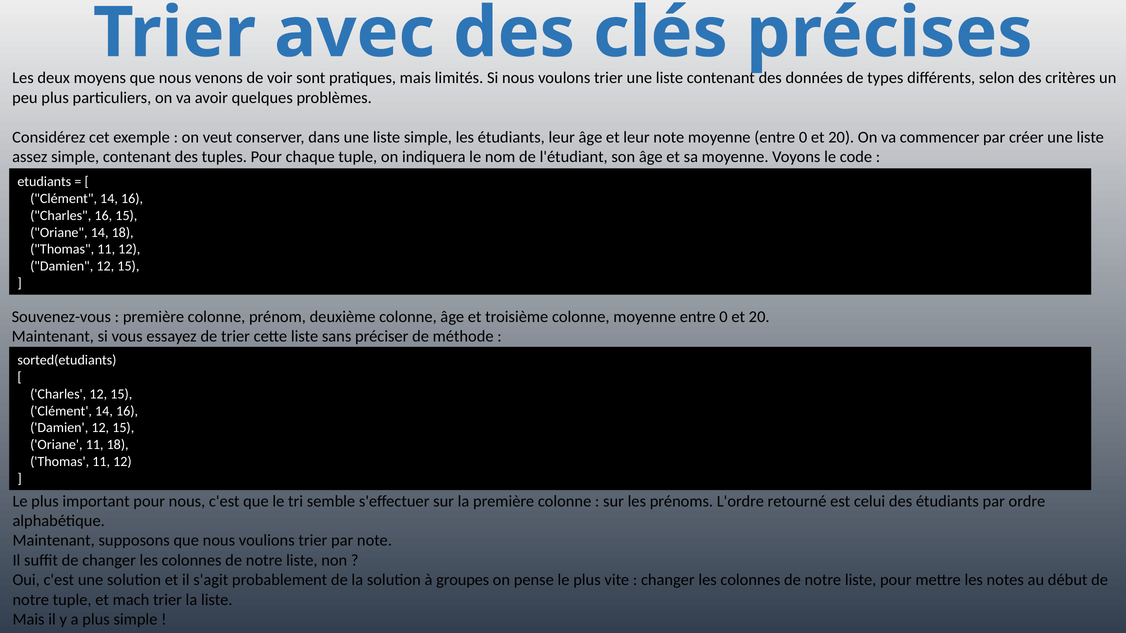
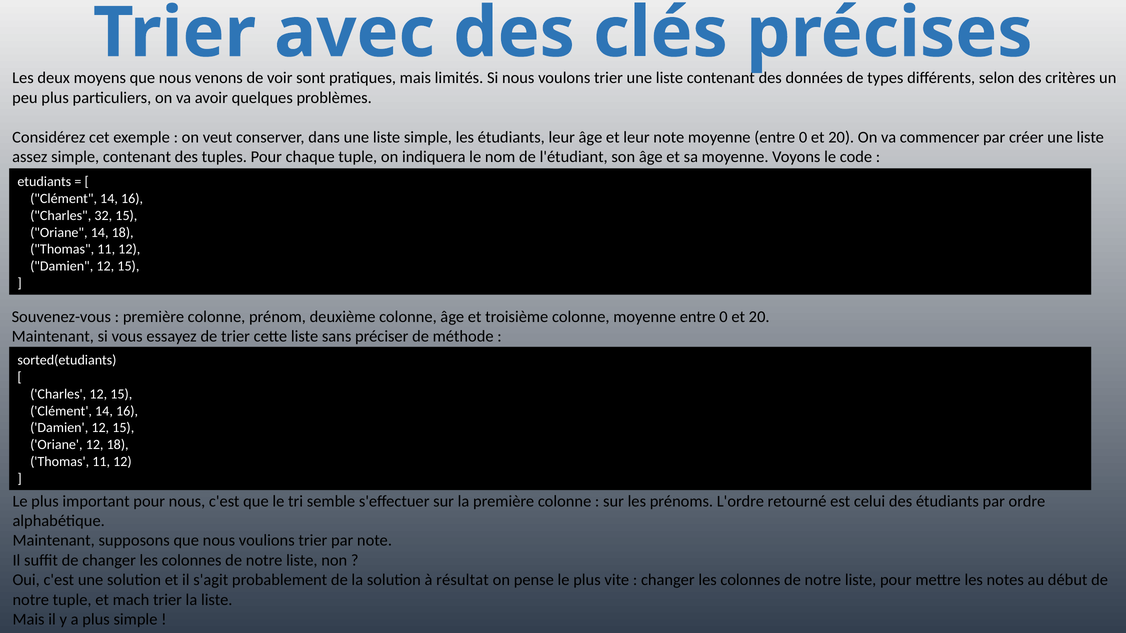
Charles 16: 16 -> 32 (103, 216)
Oriane 11: 11 -> 12 (95, 445)
groupes: groupes -> résultat (463, 580)
